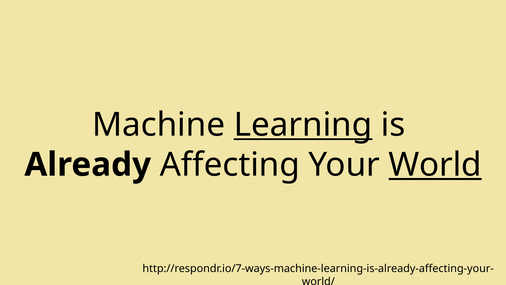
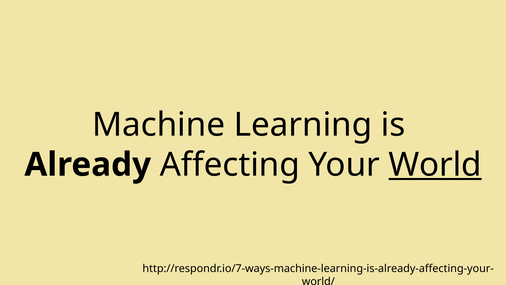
Learning underline: present -> none (303, 125)
